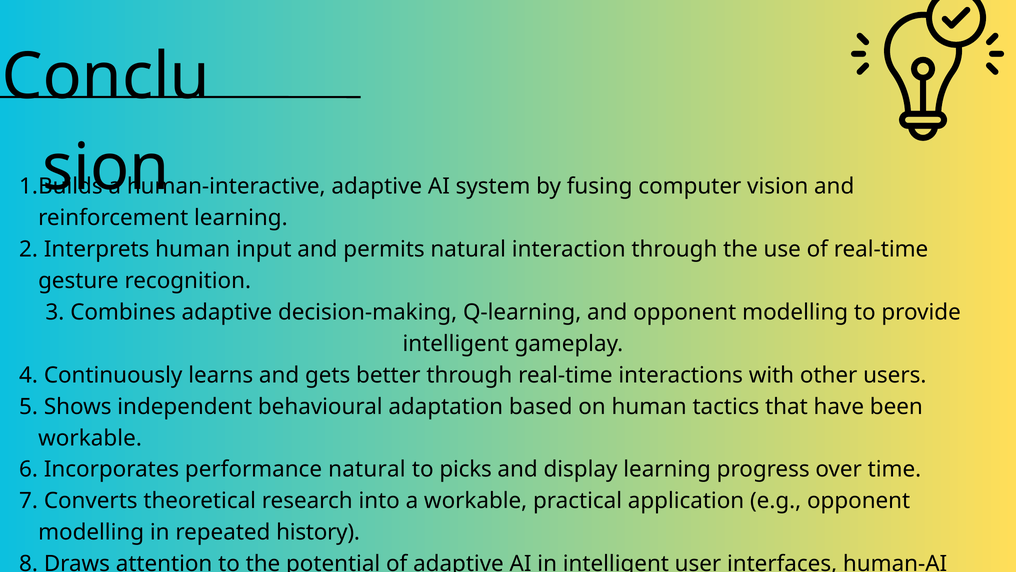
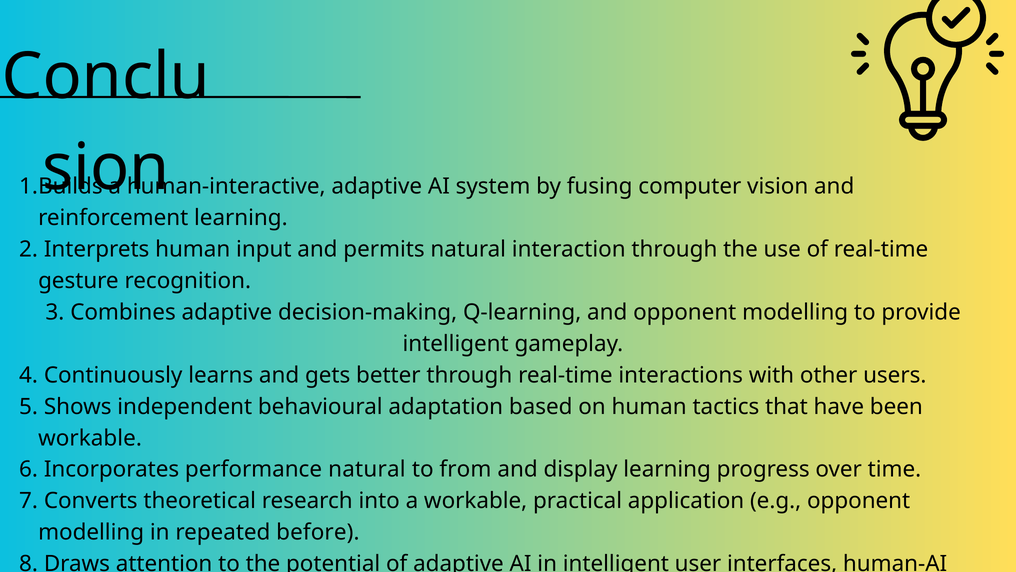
picks: picks -> from (465, 469)
history: history -> before (318, 532)
